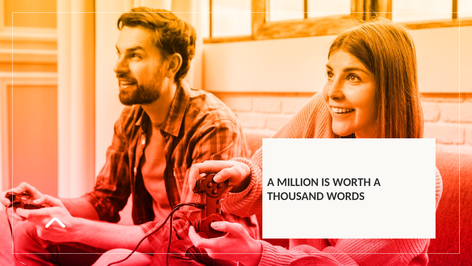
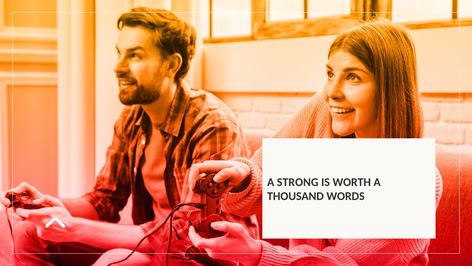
MILLION: MILLION -> STRONG (298, 182)
